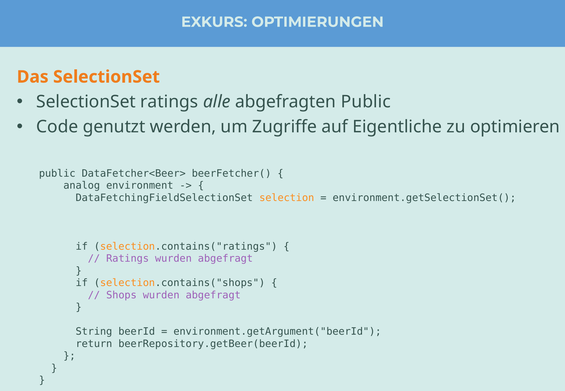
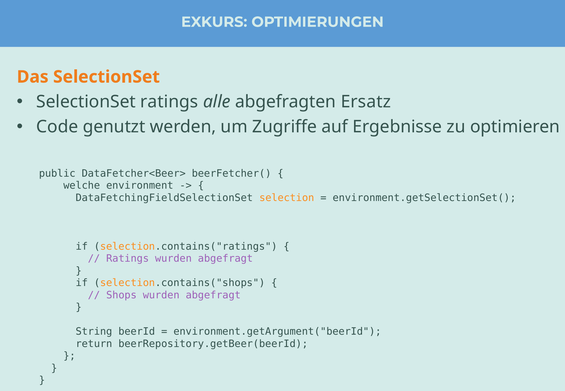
abgefragten Public: Public -> Ersatz (366, 102)
Eigentliche: Eigentliche -> Ergebnisse (397, 127)
analog: analog -> welche (82, 186)
